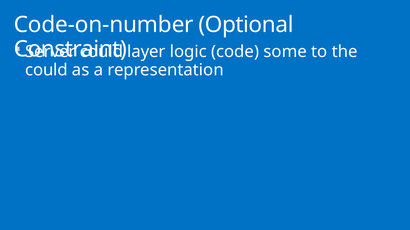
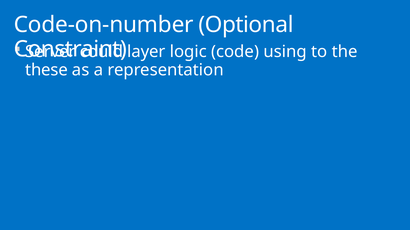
some: some -> using (285, 52)
could: could -> these (47, 70)
